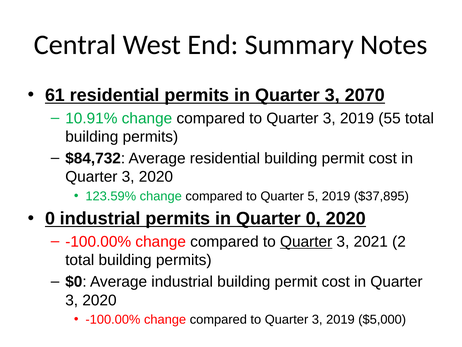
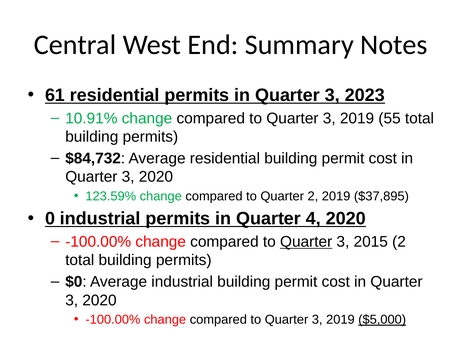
2070: 2070 -> 2023 (365, 95)
Quarter 5: 5 -> 2 (313, 196)
Quarter 0: 0 -> 4 (313, 218)
2021: 2021 -> 2015 (371, 241)
$5,000 underline: none -> present (382, 319)
